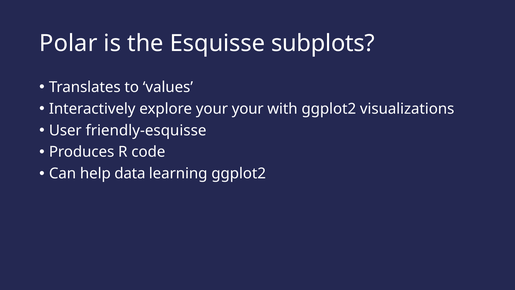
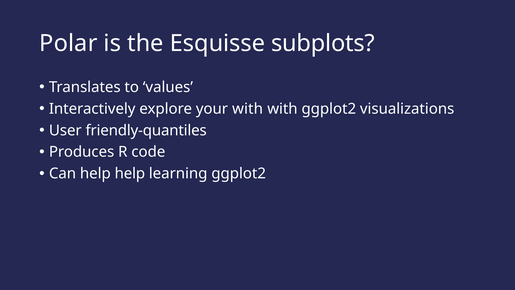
your your: your -> with (248, 109)
friendly-esquisse: friendly-esquisse -> friendly-quantiles (146, 130)
help data: data -> help (130, 173)
